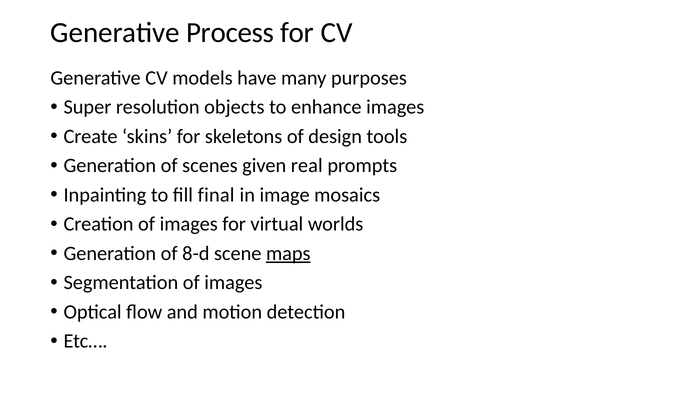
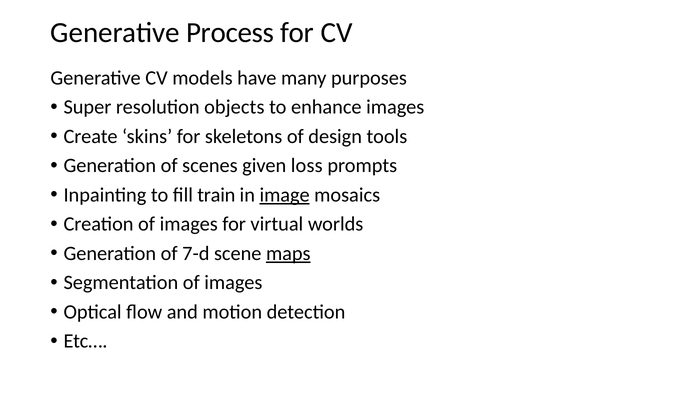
real: real -> loss (307, 165)
final: final -> train (216, 195)
image underline: none -> present (285, 195)
8-d: 8-d -> 7-d (196, 253)
